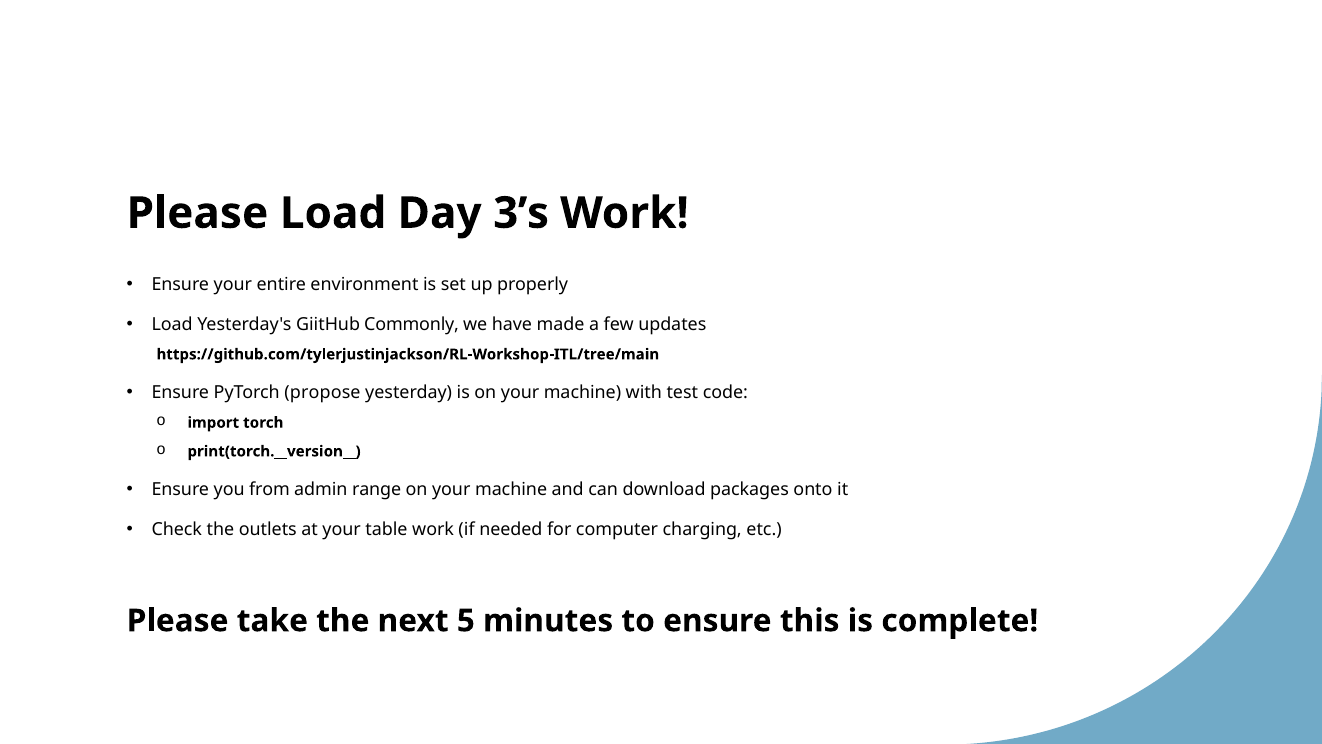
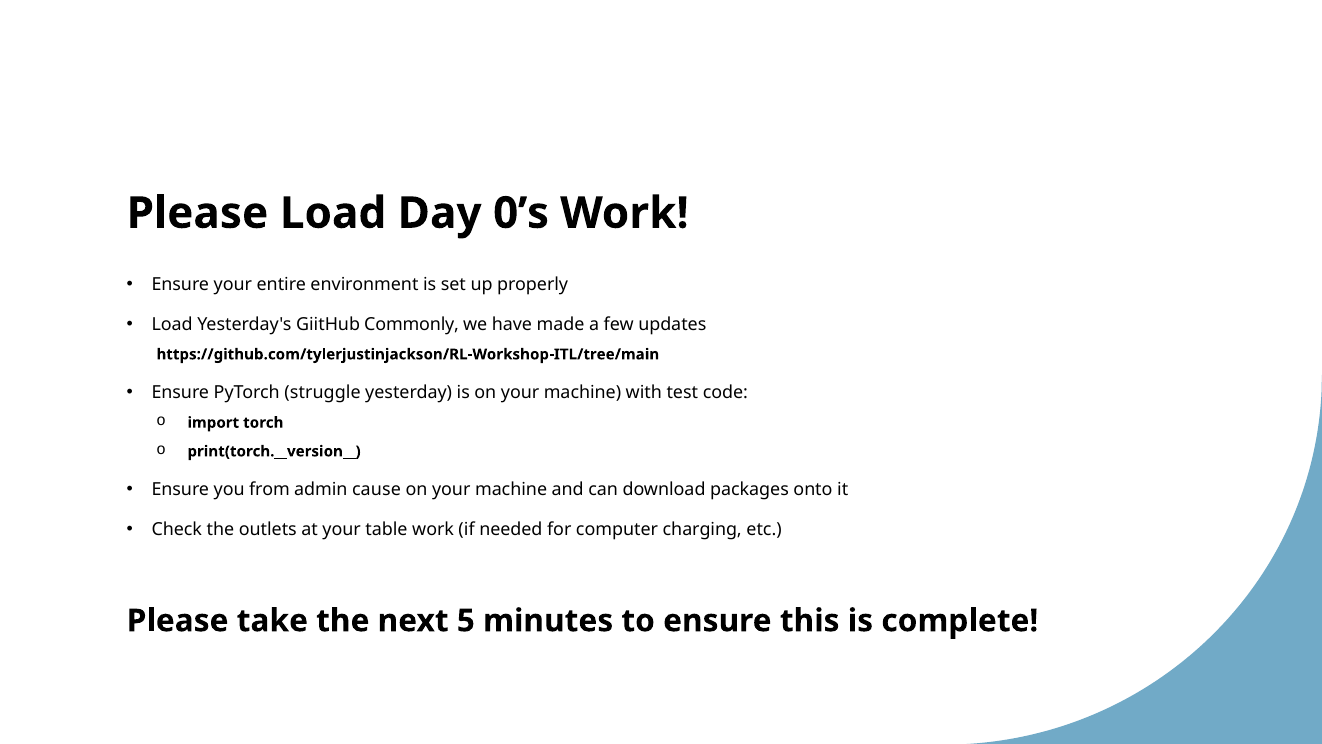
3’s: 3’s -> 0’s (521, 213)
propose: propose -> struggle (323, 392)
range: range -> cause (376, 489)
